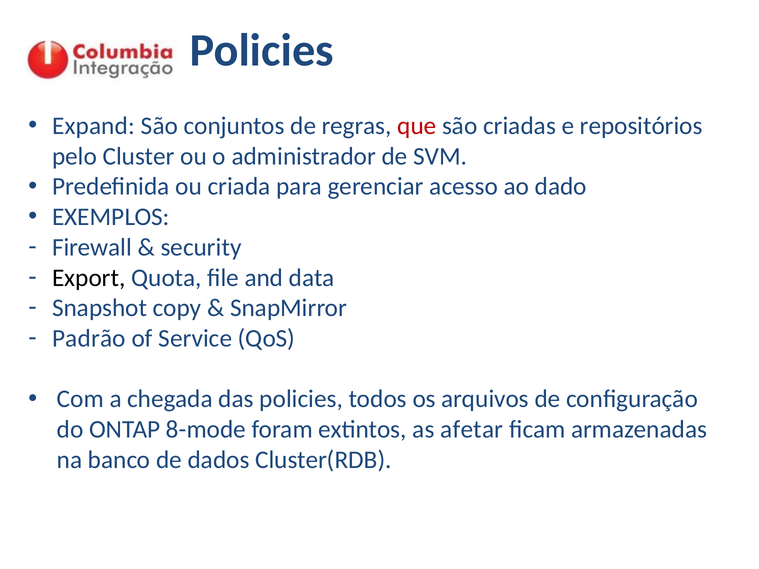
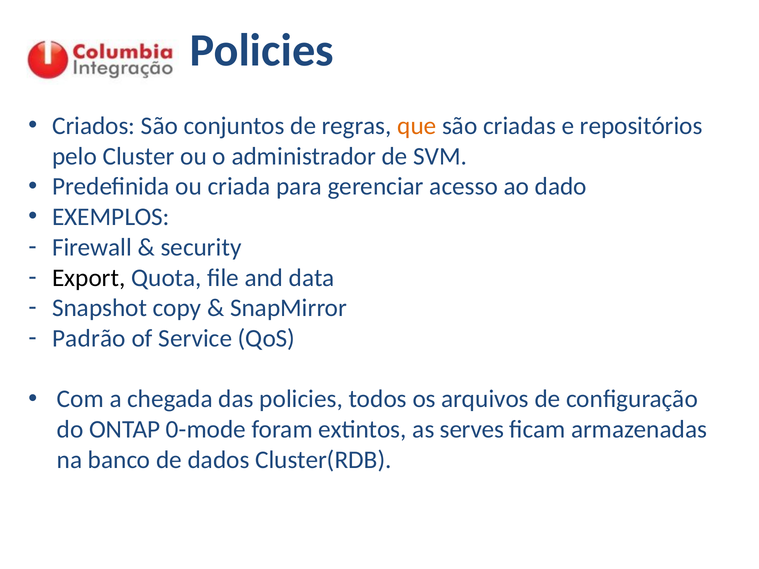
Expand: Expand -> Criados (94, 126)
que colour: red -> orange (417, 126)
8-mode: 8-mode -> 0-mode (206, 430)
afetar: afetar -> serves (472, 430)
